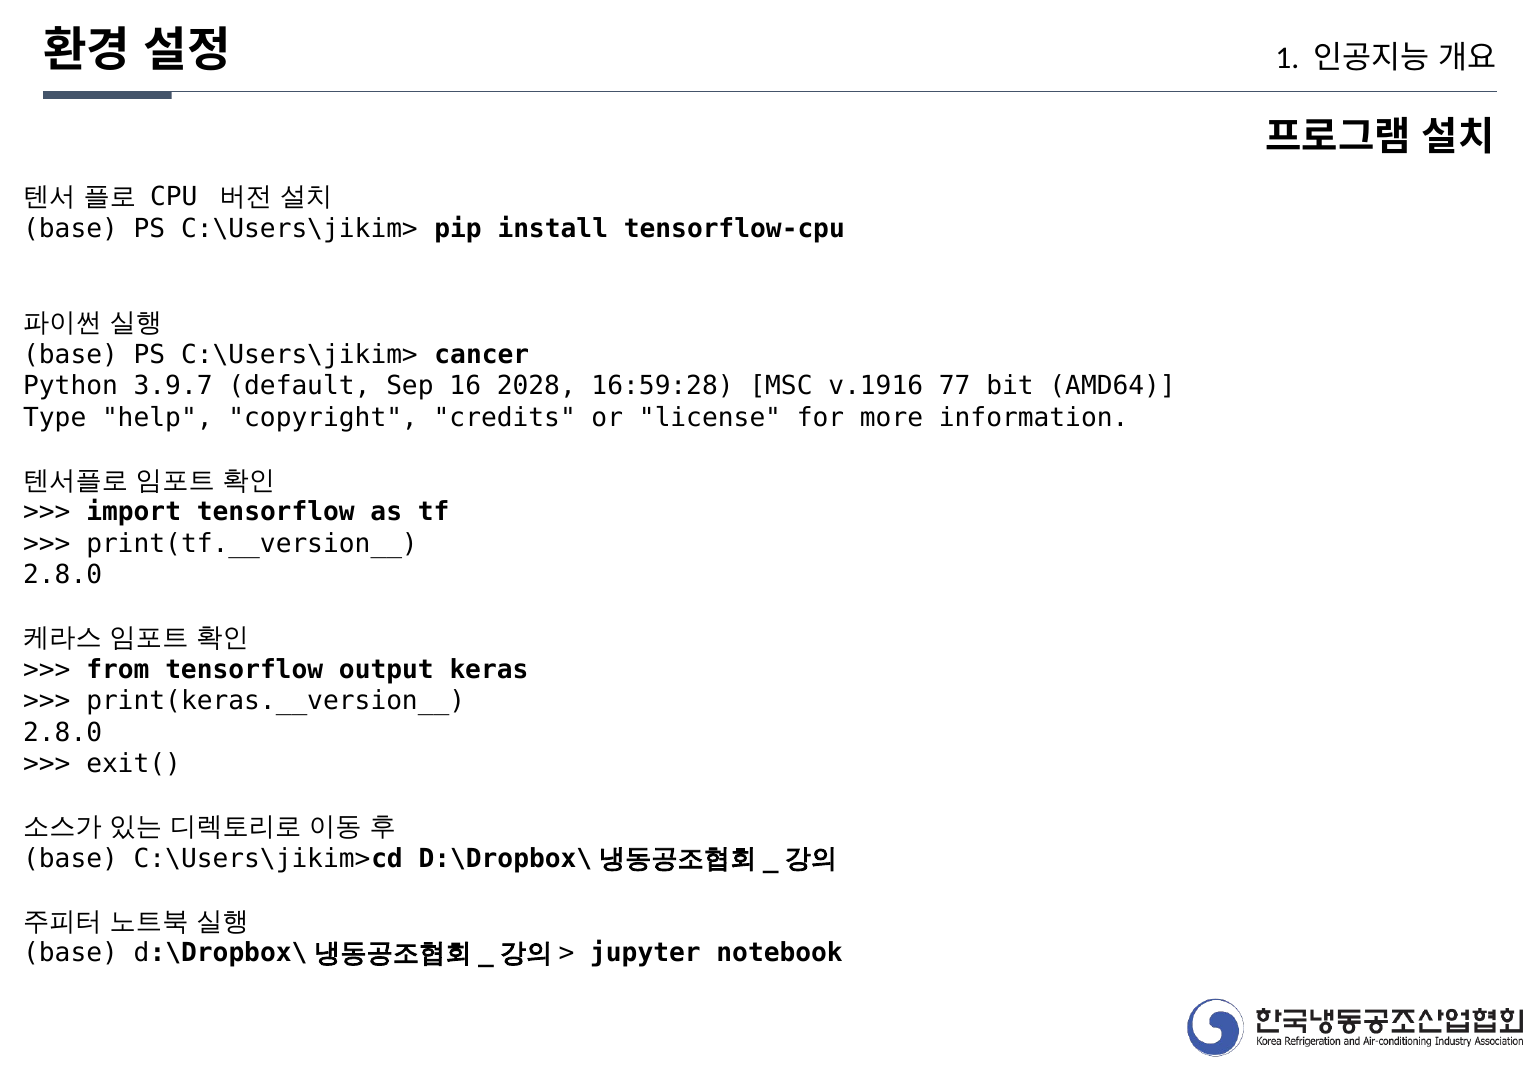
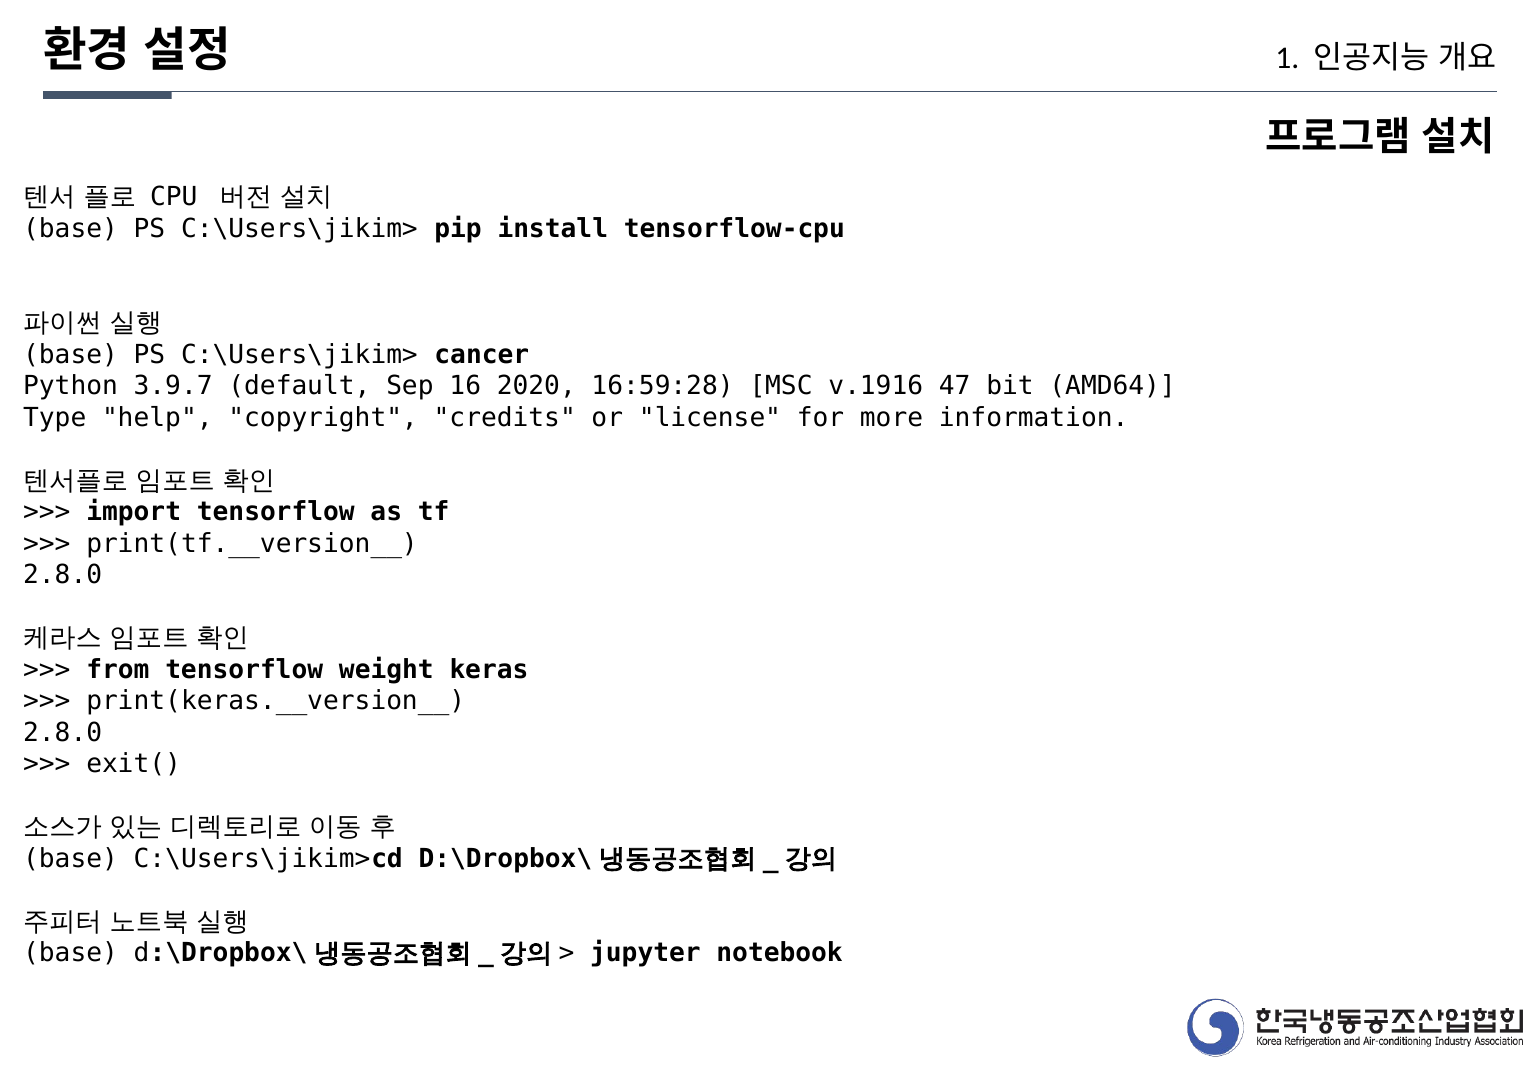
2028: 2028 -> 2020 (536, 386)
77: 77 -> 47 (955, 386)
output: output -> weight (386, 669)
